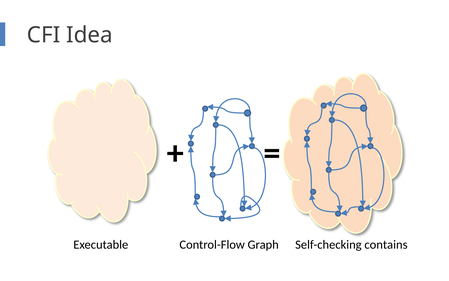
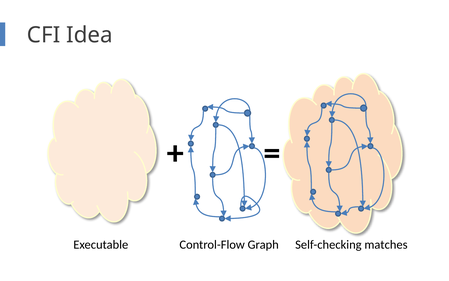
contains: contains -> matches (386, 244)
